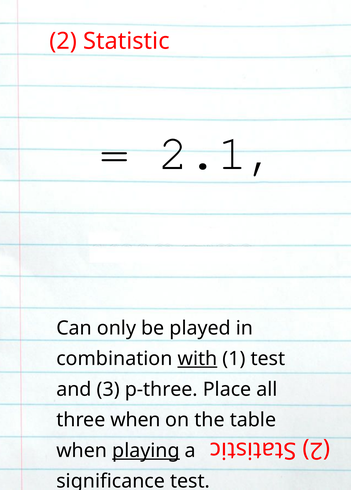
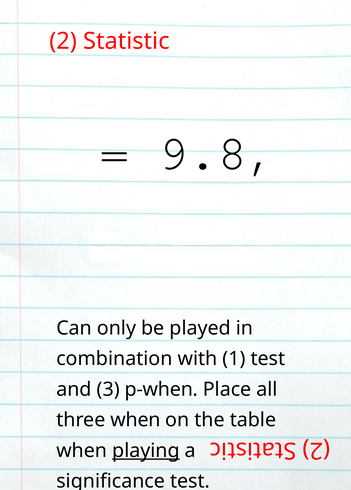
2.1: 2.1 -> 9.8 (218, 153)
with underline: present -> none (197, 359)
p-three: p-three -> p-when (161, 389)
